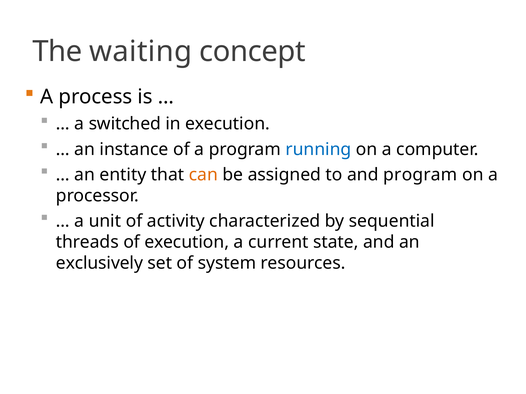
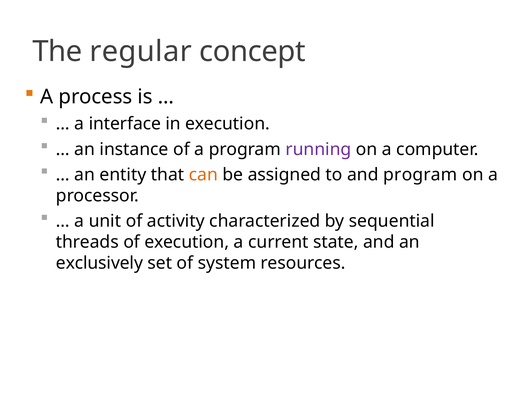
waiting: waiting -> regular (141, 52)
switched: switched -> interface (125, 124)
running colour: blue -> purple (318, 149)
